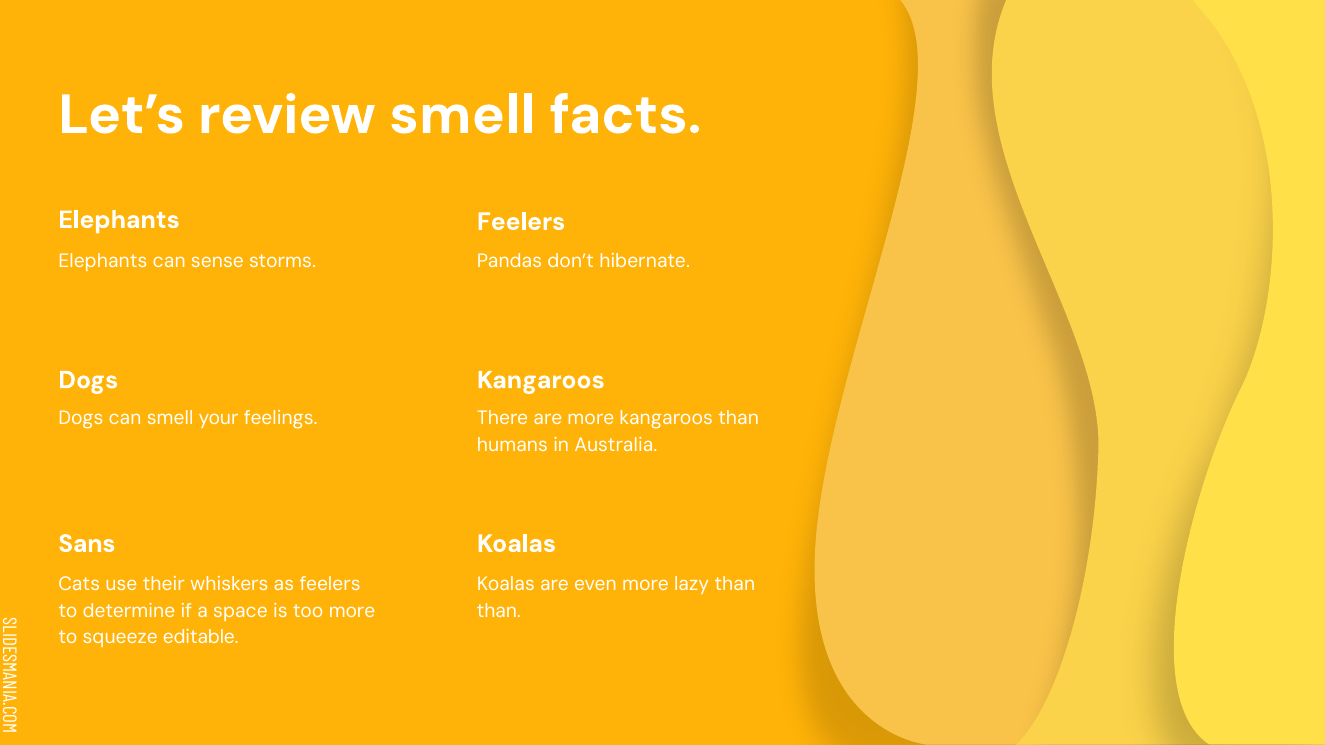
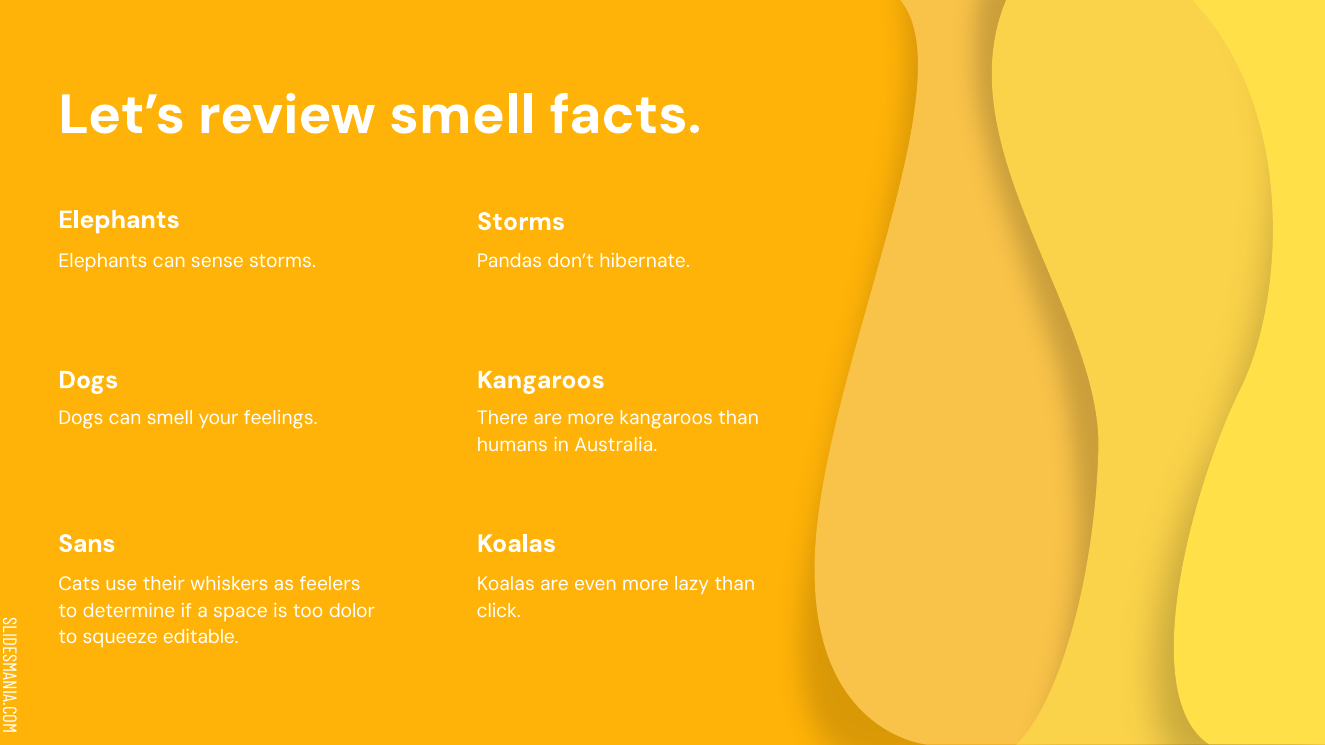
Feelers: Feelers -> Storms (521, 222)
too more: more -> dolor (352, 611)
than: than -> click (499, 611)
